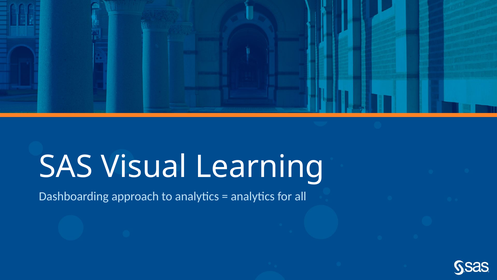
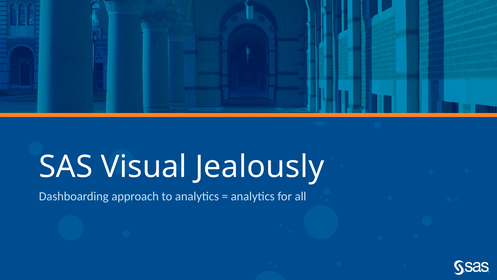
Learning: Learning -> Jealously (260, 167)
